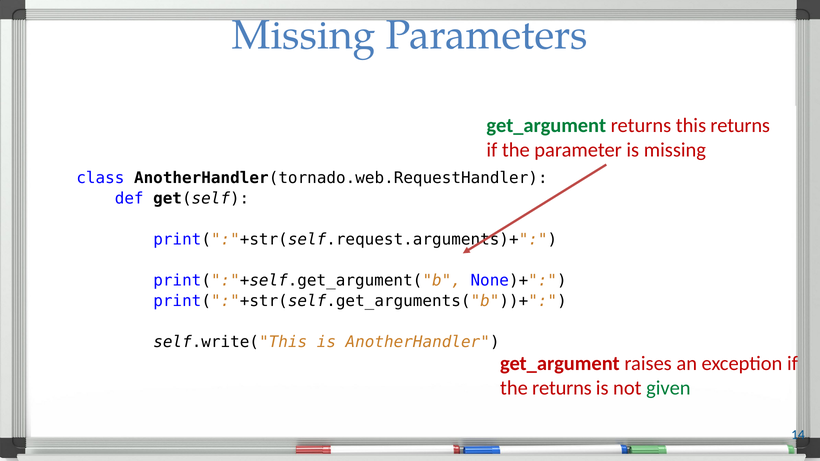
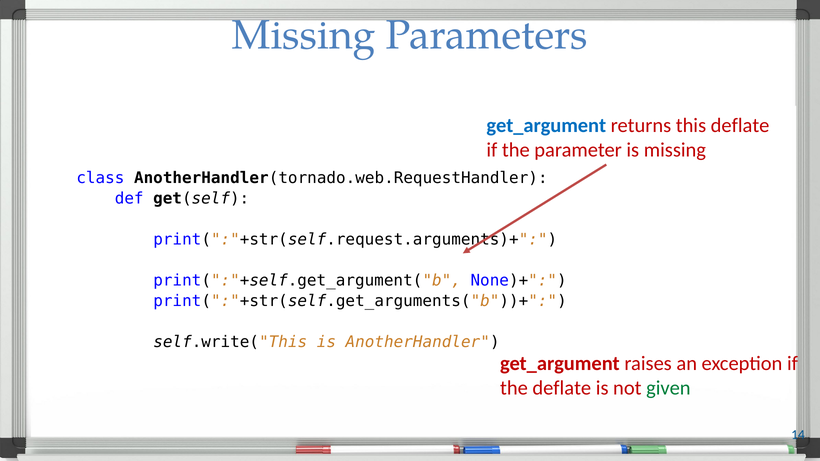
get_argument colour: green -> blue (546, 125)
this returns: returns -> deflate (740, 125)
the returns: returns -> deflate (562, 388)
